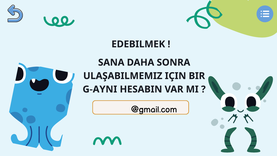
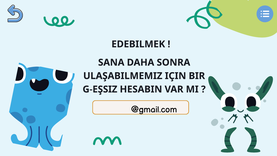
G-AYNI: G-AYNI -> G-EŞSIZ (100, 89)
